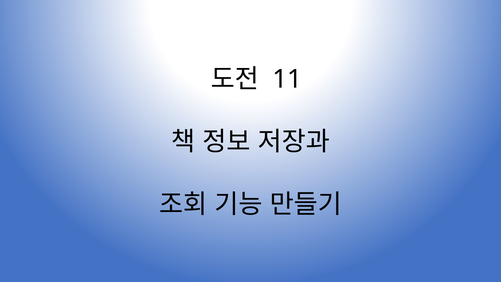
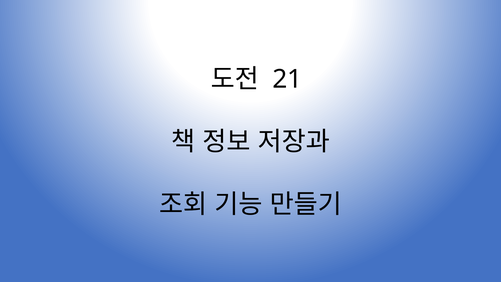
11: 11 -> 21 (287, 79)
